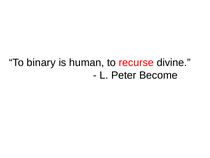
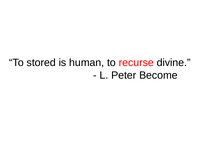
binary: binary -> stored (41, 62)
